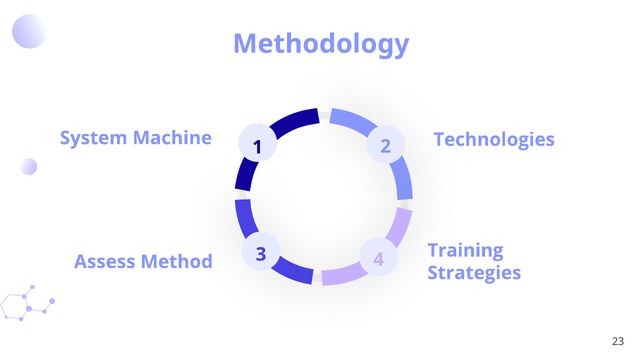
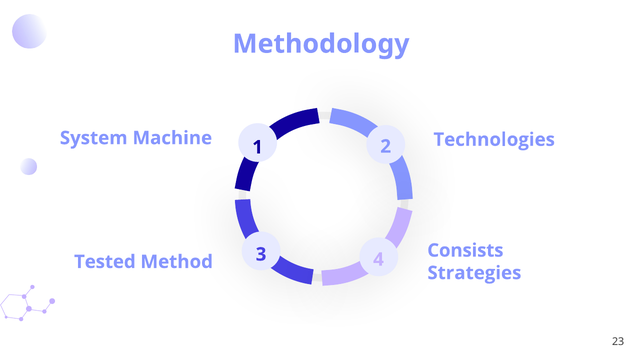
Training: Training -> Consists (465, 251)
Assess: Assess -> Tested (105, 262)
